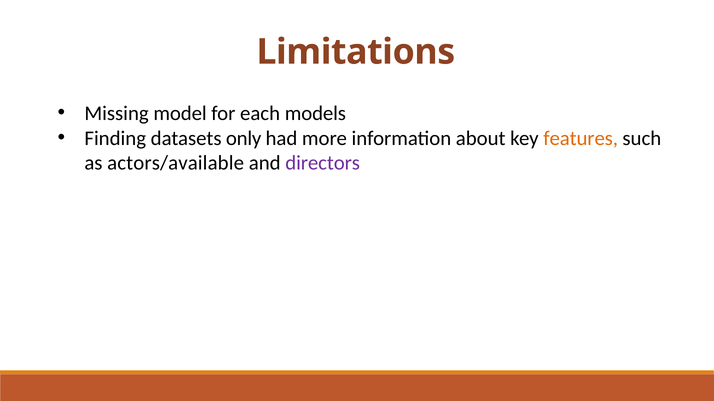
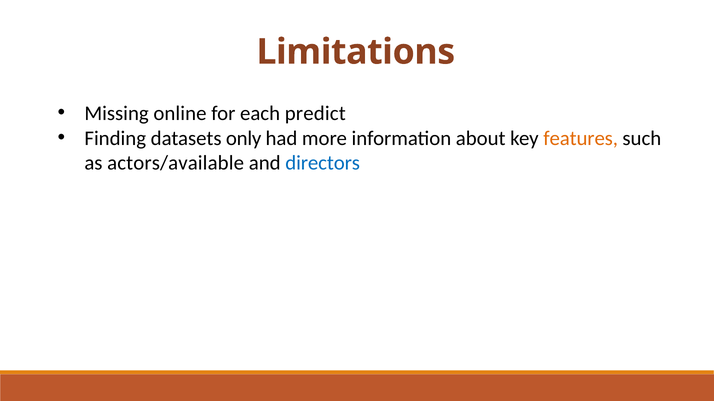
model: model -> online (180, 113)
models: models -> predict (315, 113)
directors colour: purple -> blue (323, 163)
